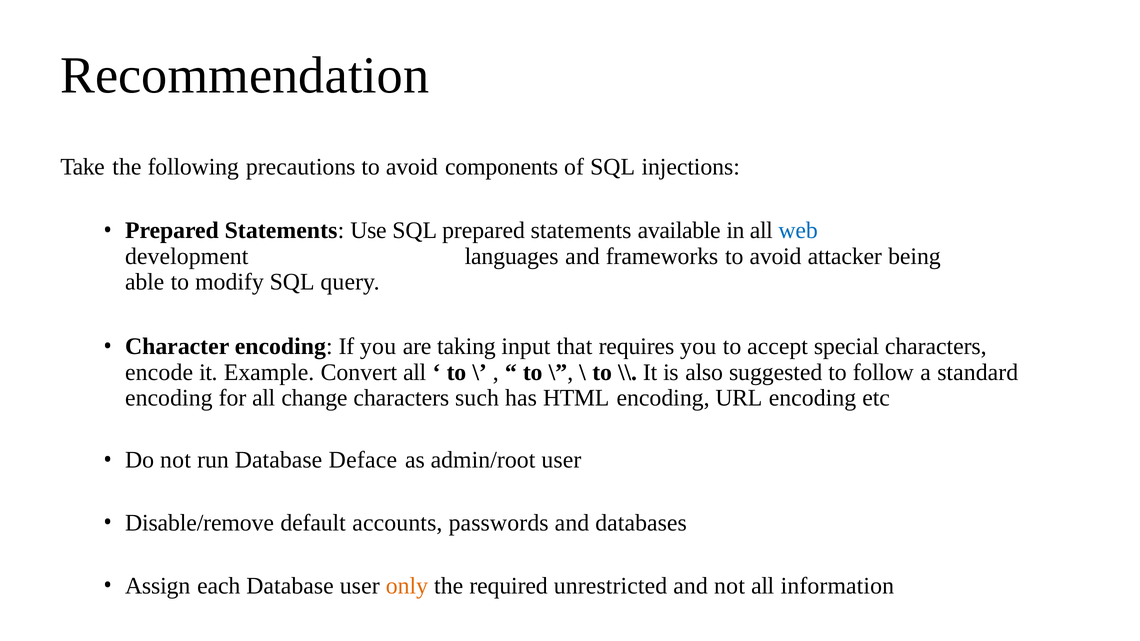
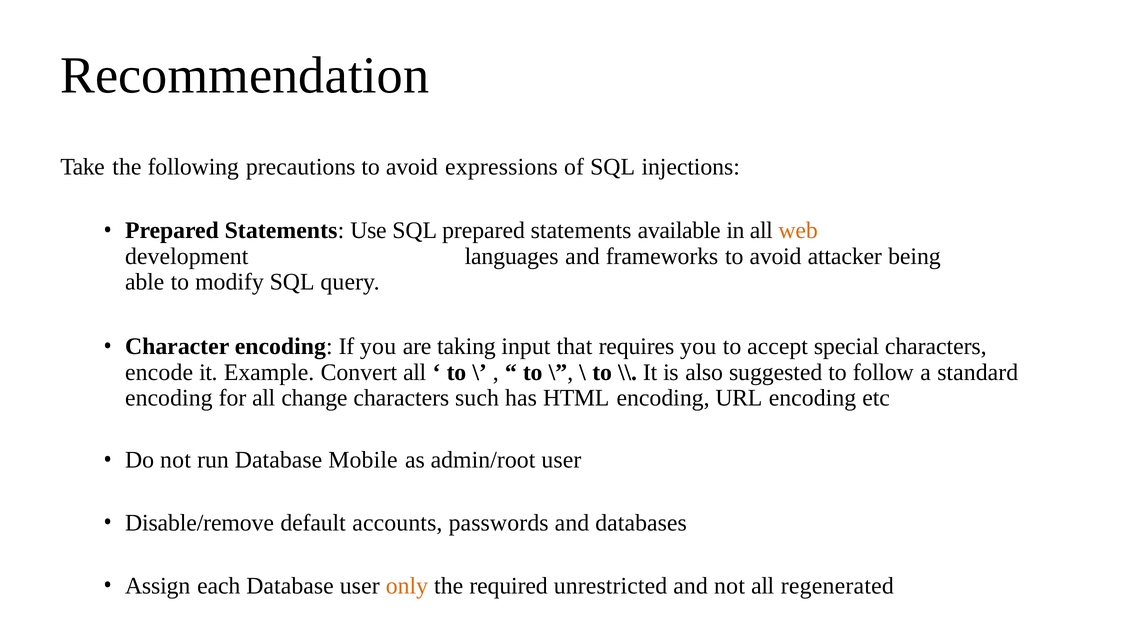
components: components -> expressions (501, 167)
web colour: blue -> orange (798, 231)
Deface: Deface -> Mobile (363, 460)
information: information -> regenerated (837, 586)
